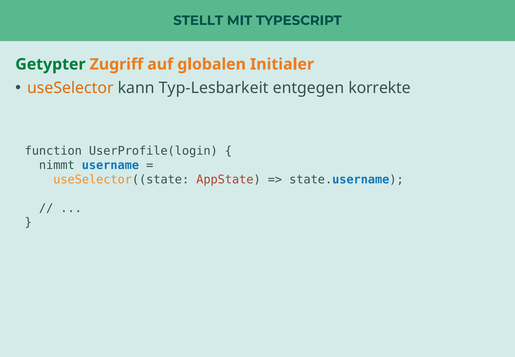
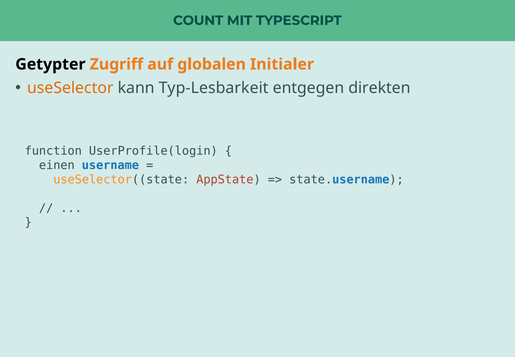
STELLT: STELLT -> COUNT (198, 20)
Getypter colour: green -> black (50, 64)
korrekte: korrekte -> direkten (379, 88)
nimmt: nimmt -> einen (57, 165)
